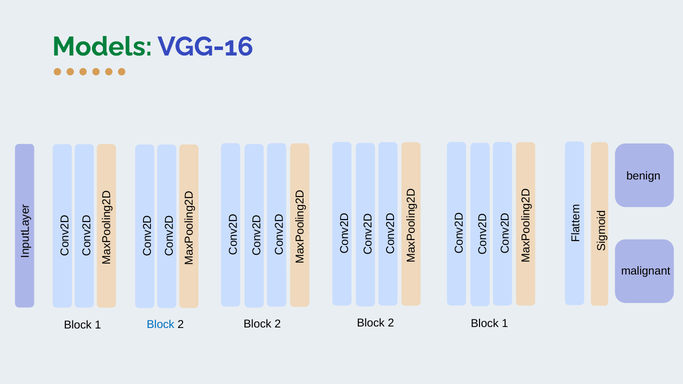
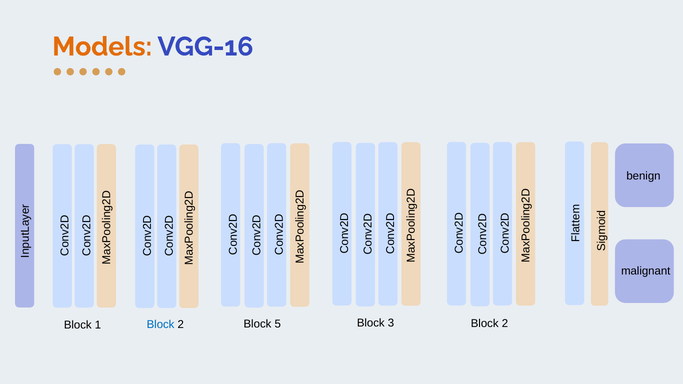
Models colour: green -> orange (102, 47)
1: 1 -> 2 (505, 324)
2: 2 -> 5 (278, 324)
2: 2 -> 3 (391, 323)
